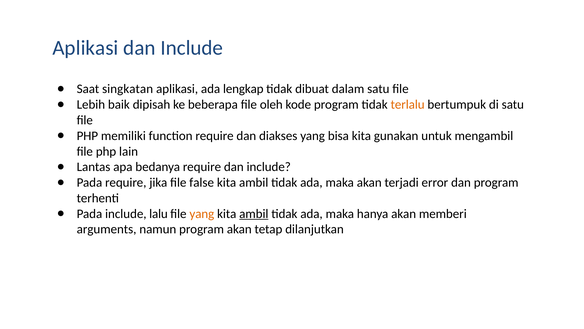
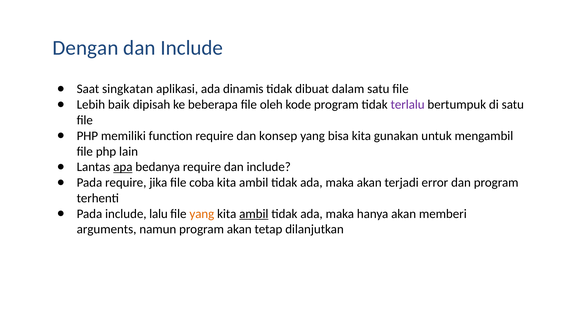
Aplikasi: Aplikasi -> Dengan (85, 48)
lengkap: lengkap -> dinamis (243, 89)
terlalu colour: orange -> purple (408, 104)
diakses: diakses -> konsep (278, 136)
apa underline: none -> present (123, 167)
false: false -> coba (202, 182)
